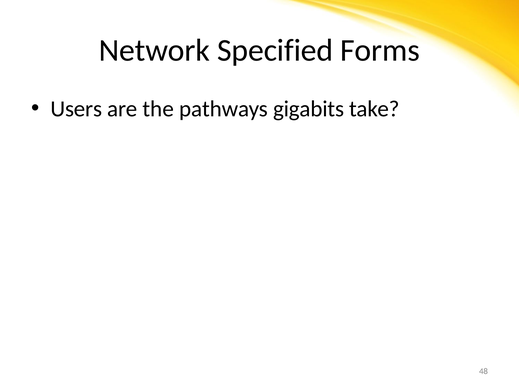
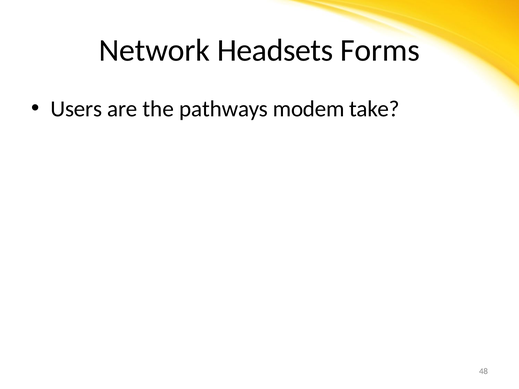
Specified: Specified -> Headsets (275, 50)
gigabits: gigabits -> modem (309, 109)
